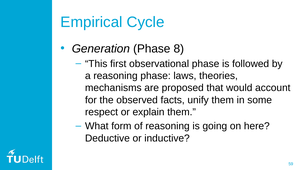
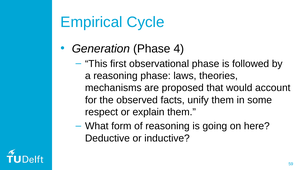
8: 8 -> 4 (179, 49)
